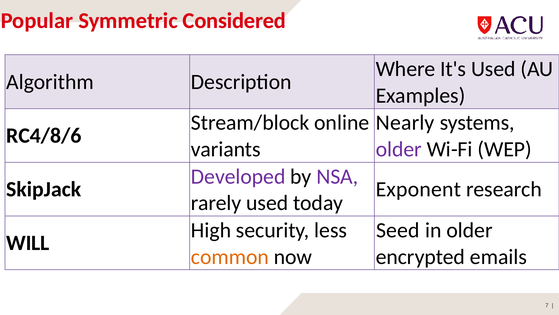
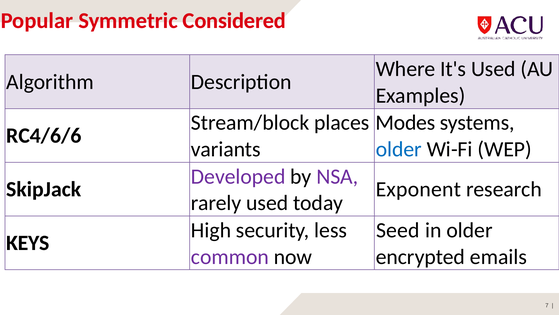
online: online -> places (342, 123)
Nearly: Nearly -> Modes (405, 123)
RC4/8/6: RC4/8/6 -> RC4/6/6 (44, 135)
older colour: purple -> blue (399, 149)
WILL: WILL -> KEYS (28, 243)
common colour: orange -> purple (230, 256)
